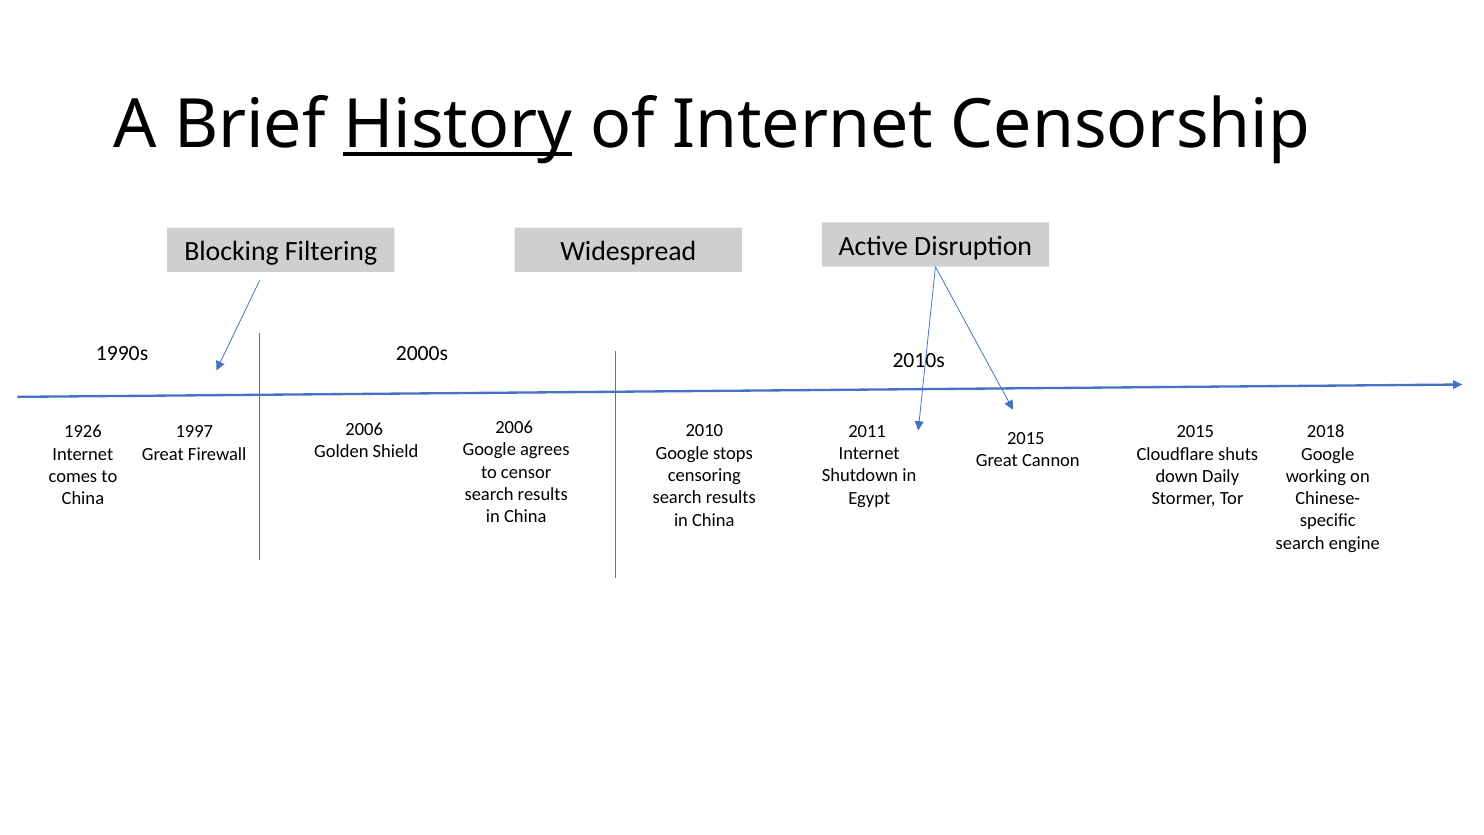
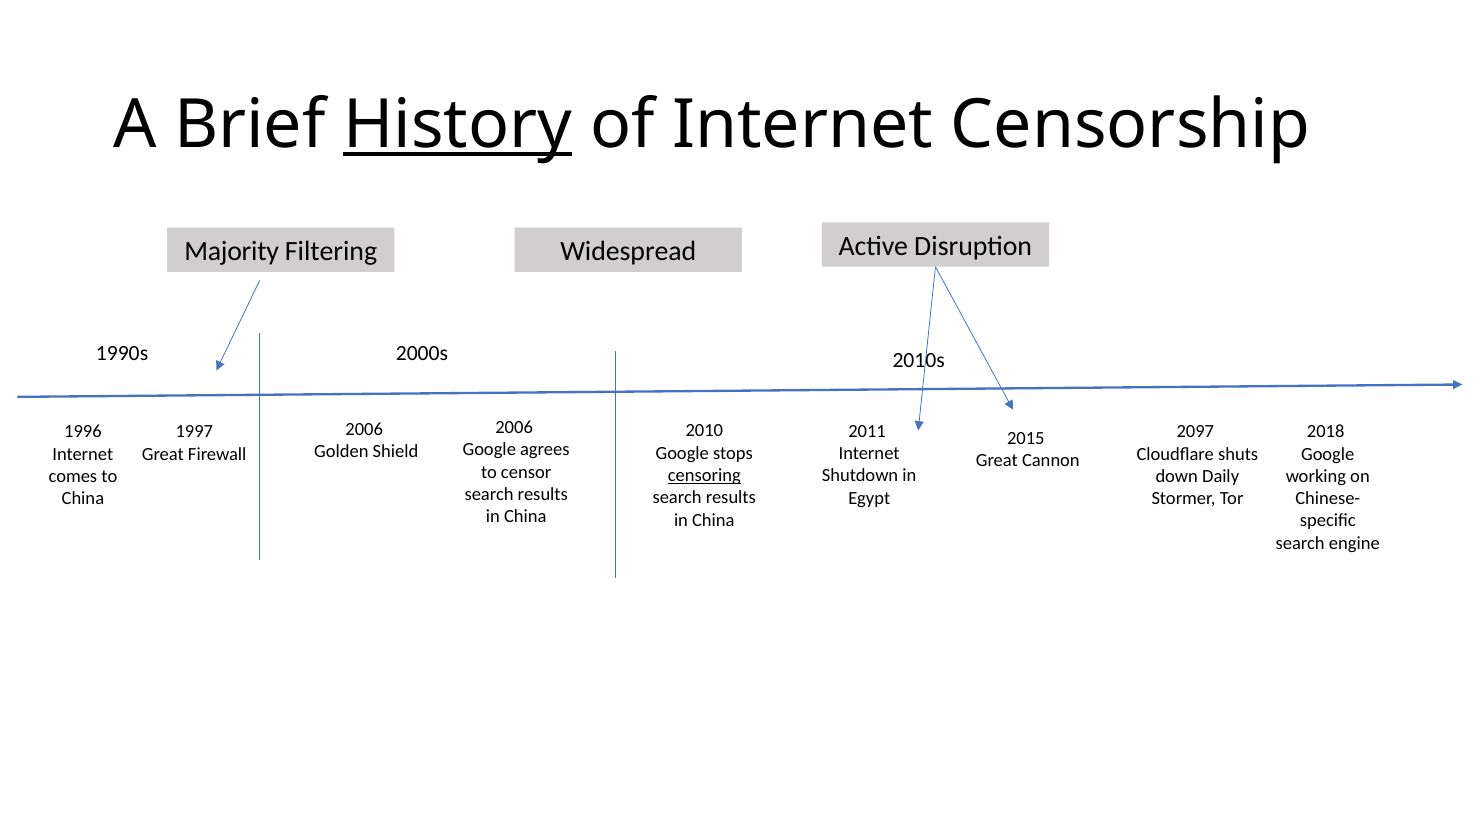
Blocking: Blocking -> Majority (232, 252)
1926: 1926 -> 1996 (83, 432)
2015: 2015 -> 2097 (1195, 432)
censoring underline: none -> present (704, 475)
